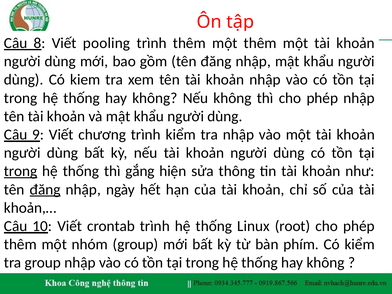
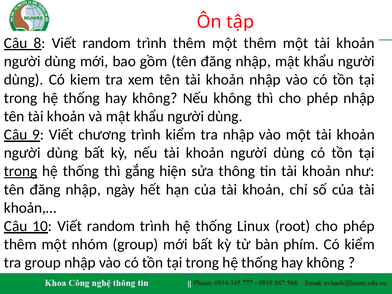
8 Viết pooling: pooling -> random (107, 43)
đăng underline: present -> none (45, 190)
10 Viết crontab: crontab -> random (111, 226)
